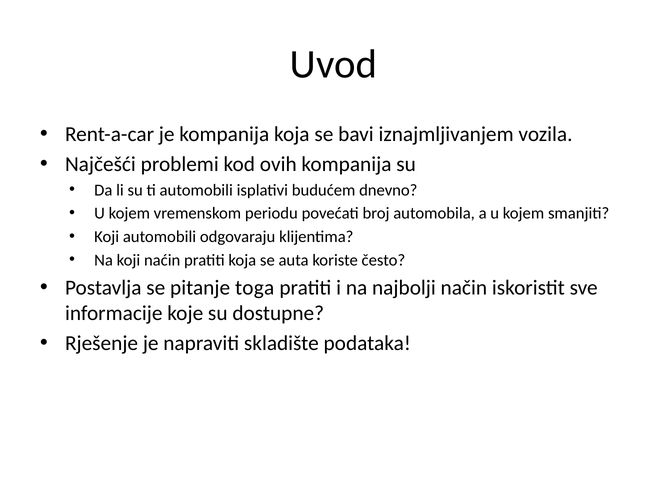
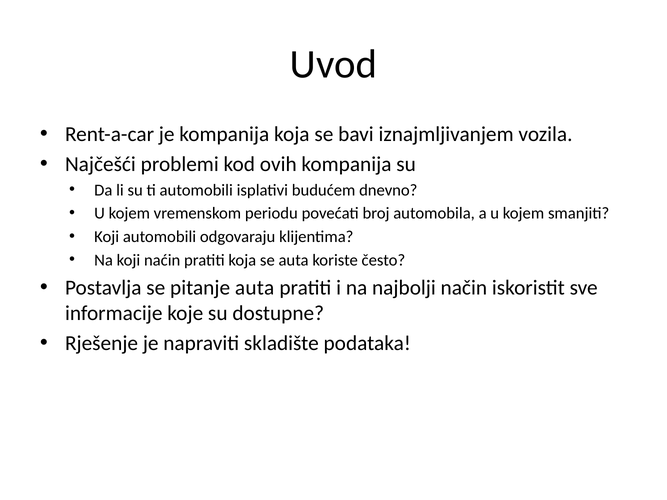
pitanje toga: toga -> auta (255, 288)
